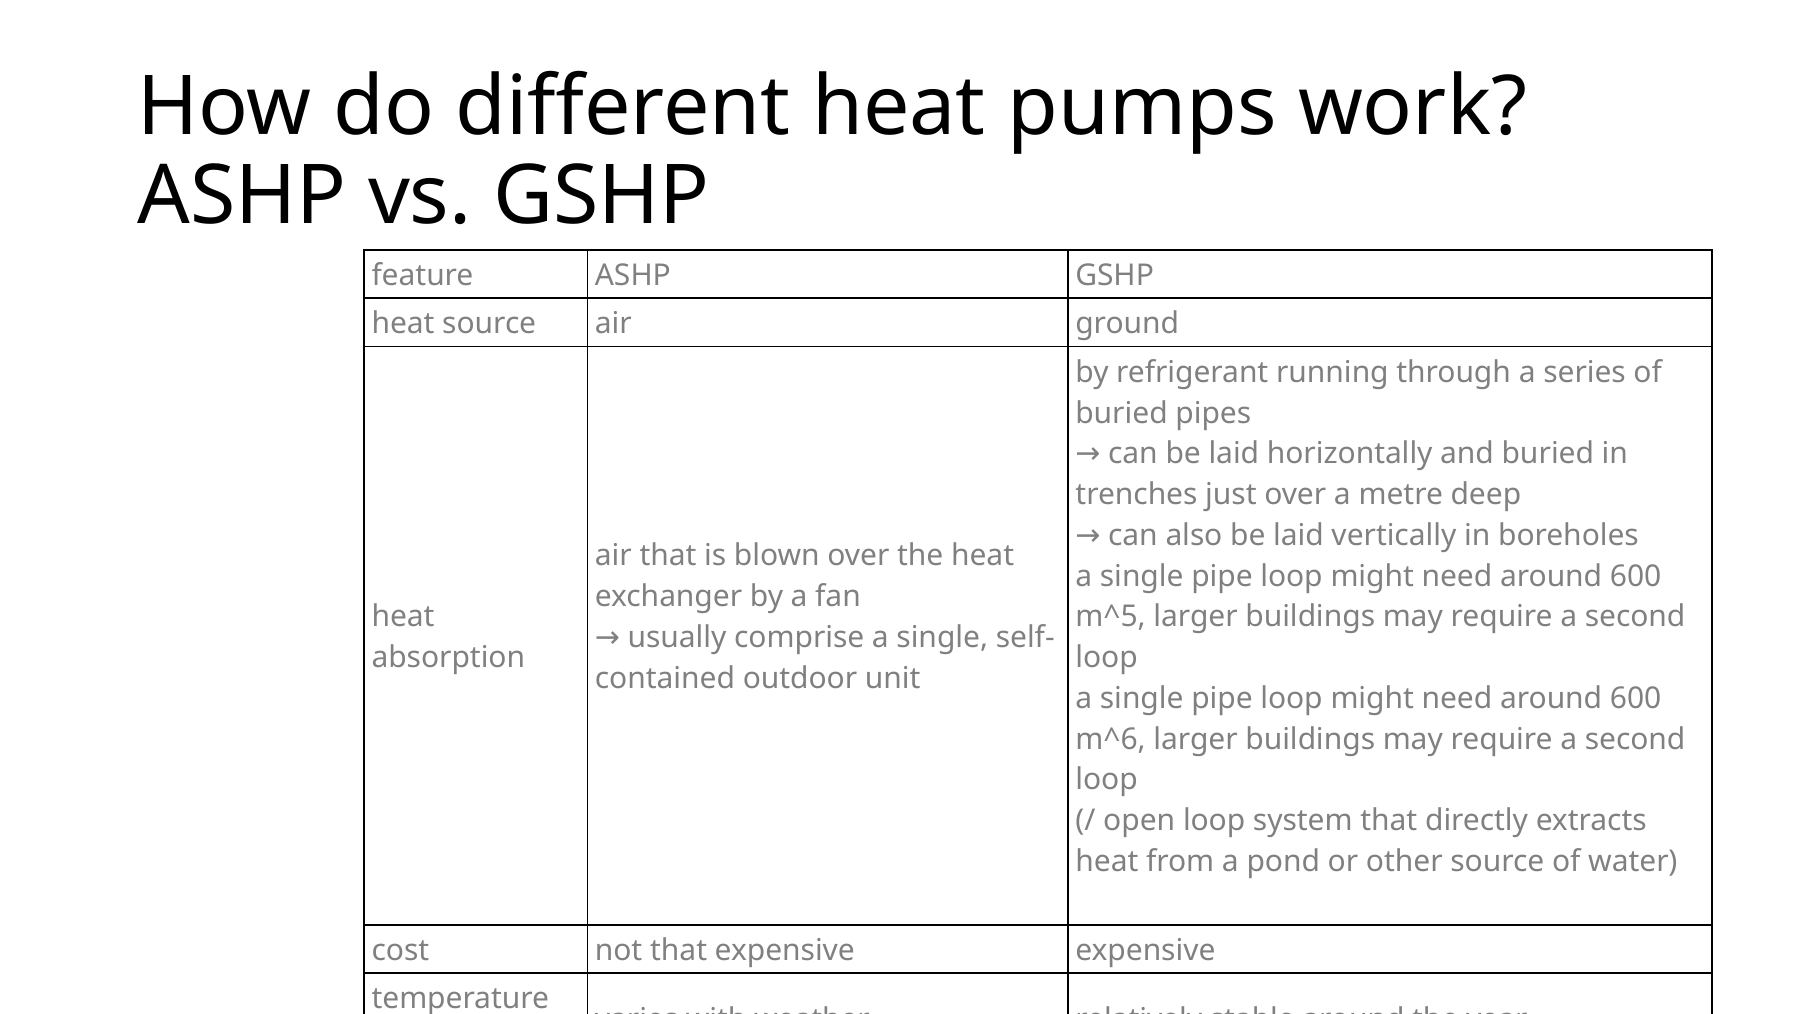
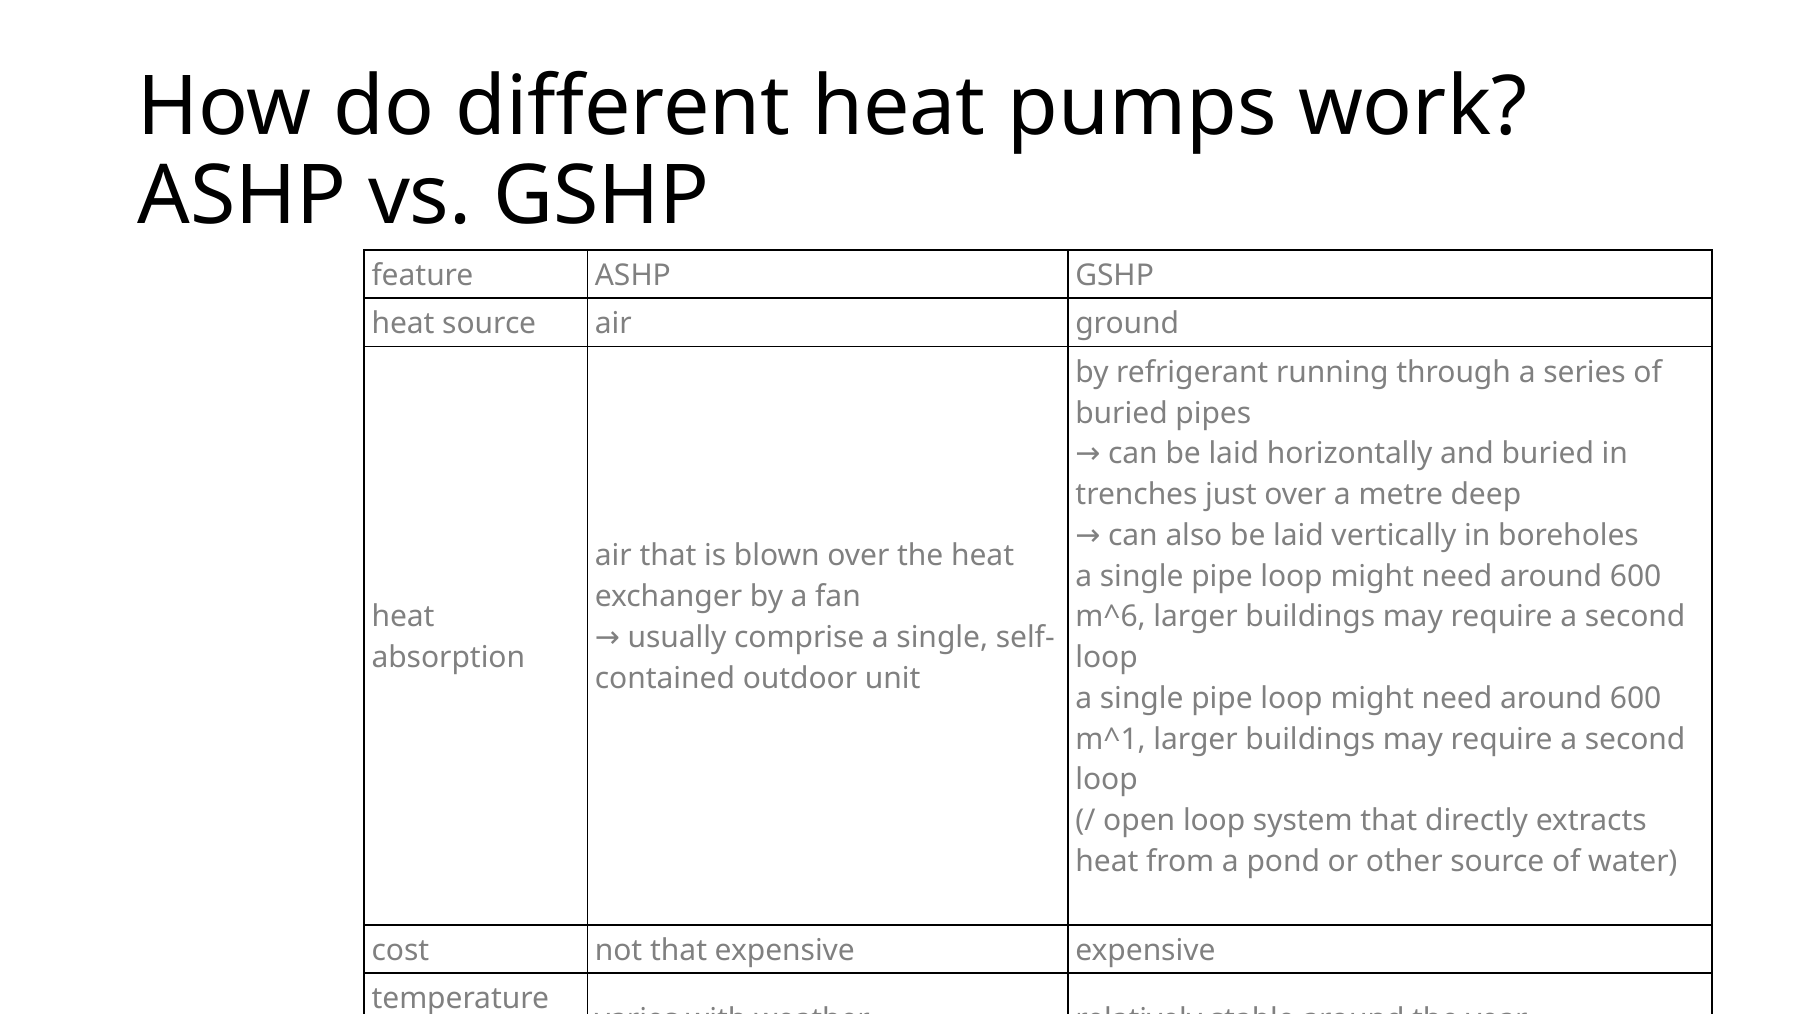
m^5: m^5 -> m^6 (1111, 617)
m^6: m^6 -> m^1 (1111, 739)
